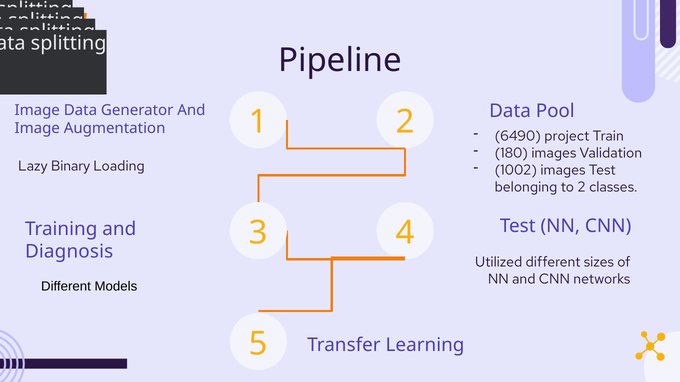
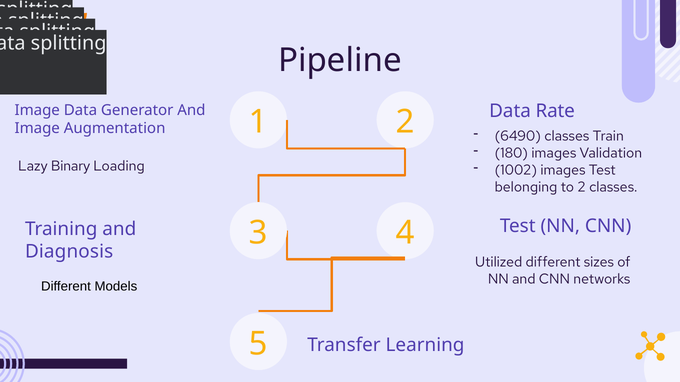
Pool: Pool -> Rate (555, 111)
6490 project: project -> classes (567, 136)
